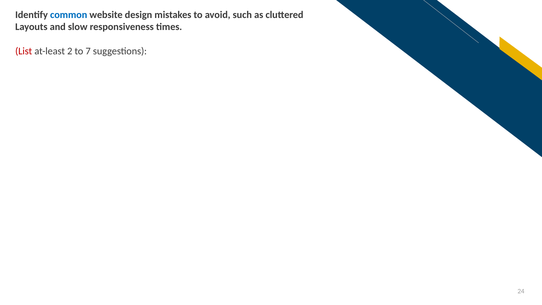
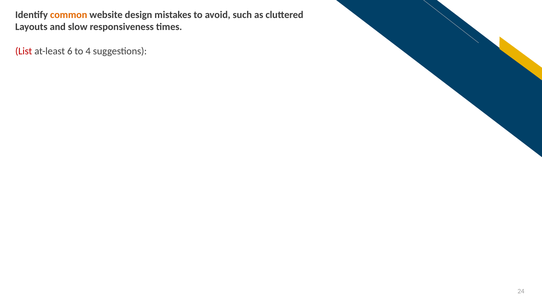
common colour: blue -> orange (69, 15)
2: 2 -> 6 (70, 51)
7: 7 -> 4 (88, 51)
